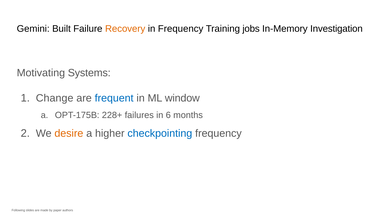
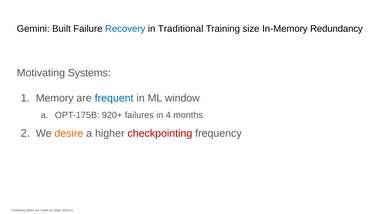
Recovery colour: orange -> blue (125, 29)
in Frequency: Frequency -> Traditional (181, 29)
jobs: jobs -> size (251, 29)
Investigation: Investigation -> Redundancy (336, 29)
Change: Change -> Memory (55, 98)
228+: 228+ -> 920+ (112, 115)
6: 6 -> 4 (168, 115)
checkpointing colour: blue -> red (160, 134)
